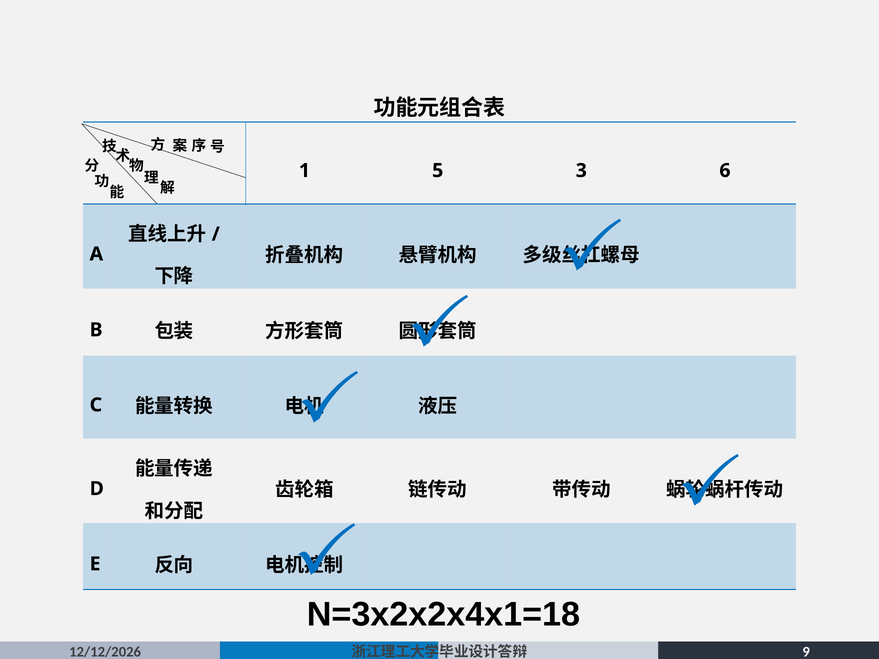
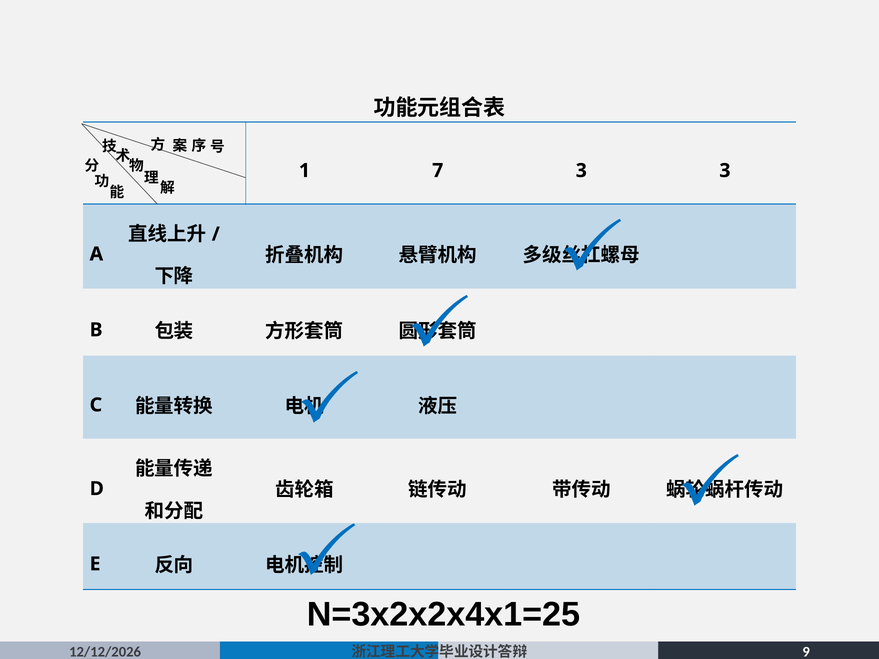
5: 5 -> 7 (438, 171)
3 6: 6 -> 3 (725, 171)
N=3x2x2x4x1=18: N=3x2x2x4x1=18 -> N=3x2x2x4x1=25 (443, 615)
